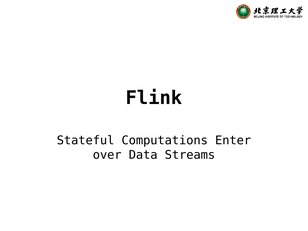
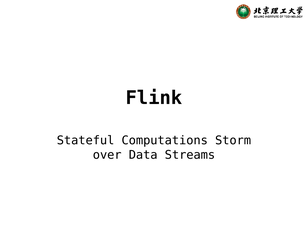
Enter: Enter -> Storm (233, 140)
